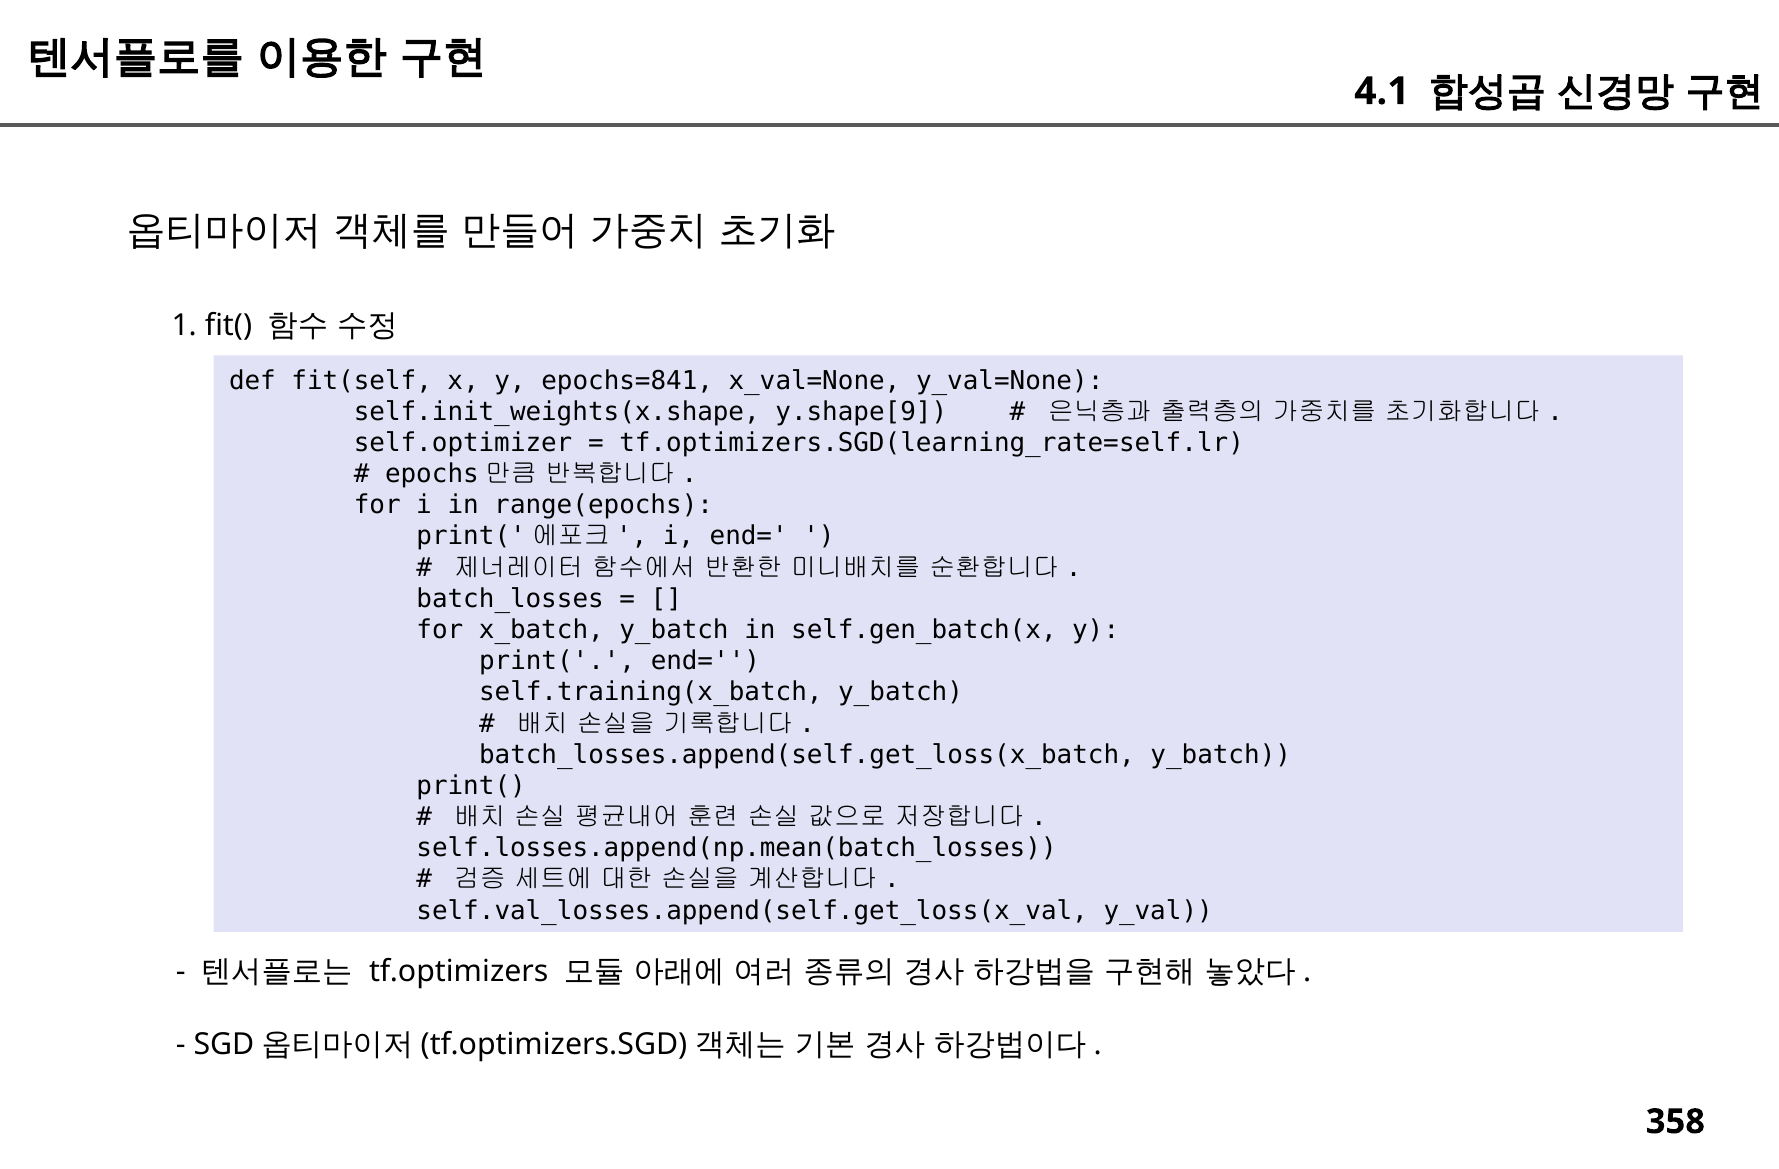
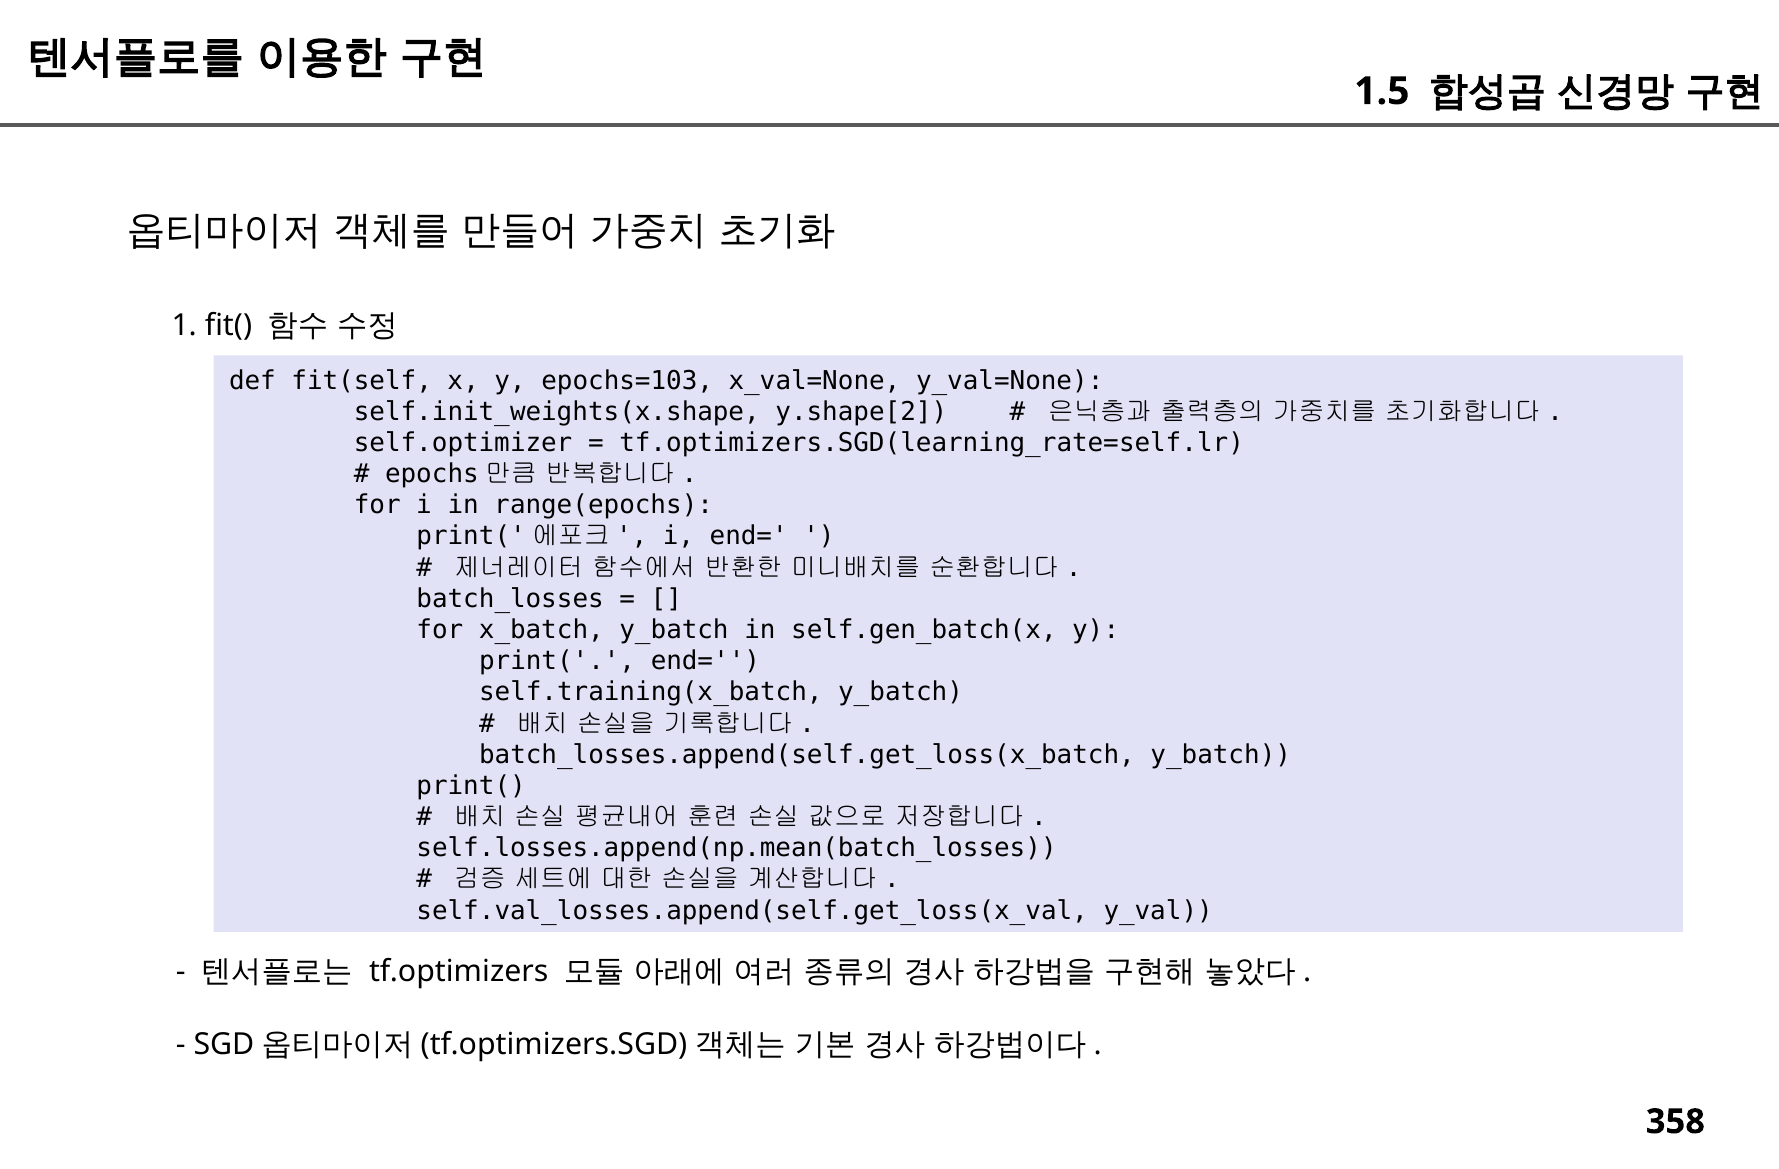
4.1: 4.1 -> 1.5 (1382, 91)
epochs=841: epochs=841 -> epochs=103 (627, 380)
y.shape[9: y.shape[9 -> y.shape[2 (861, 412)
